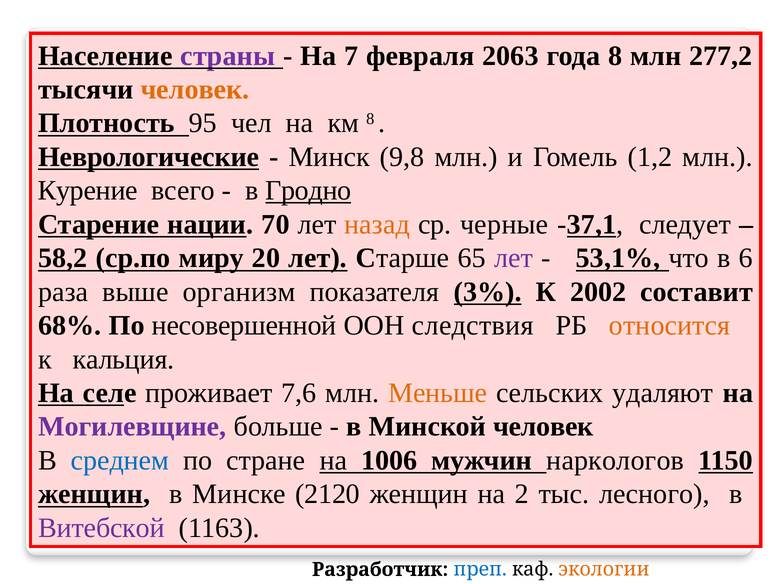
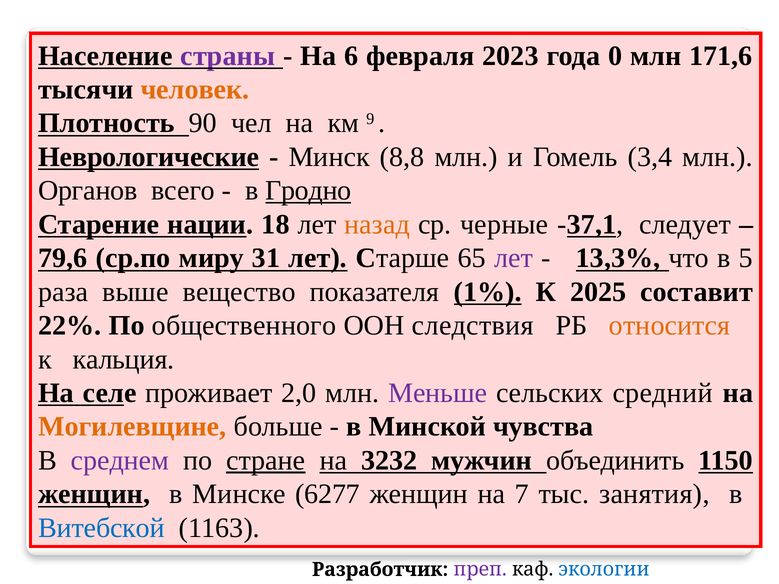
7: 7 -> 6 (351, 56)
2063: 2063 -> 2023 (510, 56)
года 8: 8 -> 0 (615, 56)
277,2: 277,2 -> 171,6 (721, 56)
95: 95 -> 90 (203, 123)
км 8: 8 -> 9 (370, 119)
9,8: 9,8 -> 8,8 (402, 157)
1,2: 1,2 -> 3,4 (650, 157)
Курение: Курение -> Органов (88, 191)
70: 70 -> 18 (276, 224)
58,2: 58,2 -> 79,6 (63, 258)
20: 20 -> 31 (266, 258)
53,1%: 53,1% -> 13,3% (618, 258)
6: 6 -> 5 (746, 258)
организм: организм -> вещество (239, 292)
3%: 3% -> 1% (488, 292)
2002: 2002 -> 2025 (598, 292)
68%: 68% -> 22% (70, 326)
несовершенной: несовершенной -> общественного (244, 326)
7,6: 7,6 -> 2,0 (299, 393)
Меньше colour: orange -> purple (438, 393)
удаляют: удаляют -> средний (663, 393)
Могилевщине colour: purple -> orange (132, 427)
Минской человек: человек -> чувства (543, 427)
среднем colour: blue -> purple (120, 461)
стране underline: none -> present (266, 461)
1006: 1006 -> 3232 (389, 461)
наркологов: наркологов -> объединить (615, 461)
2120: 2120 -> 6277 (328, 494)
2: 2 -> 7 (522, 494)
лесного: лесного -> занятия (654, 494)
Витебской colour: purple -> blue (102, 528)
преп colour: blue -> purple (480, 570)
экологии colour: orange -> blue (604, 570)
